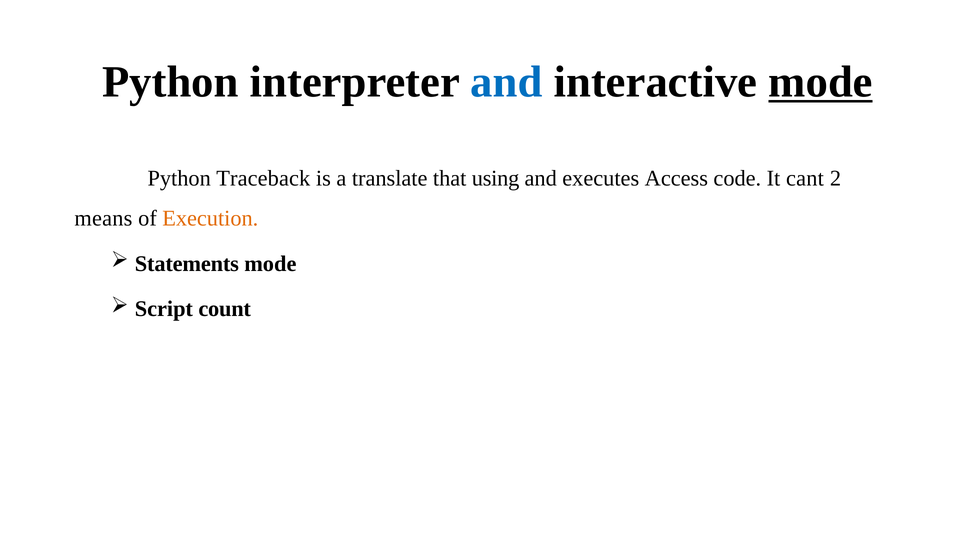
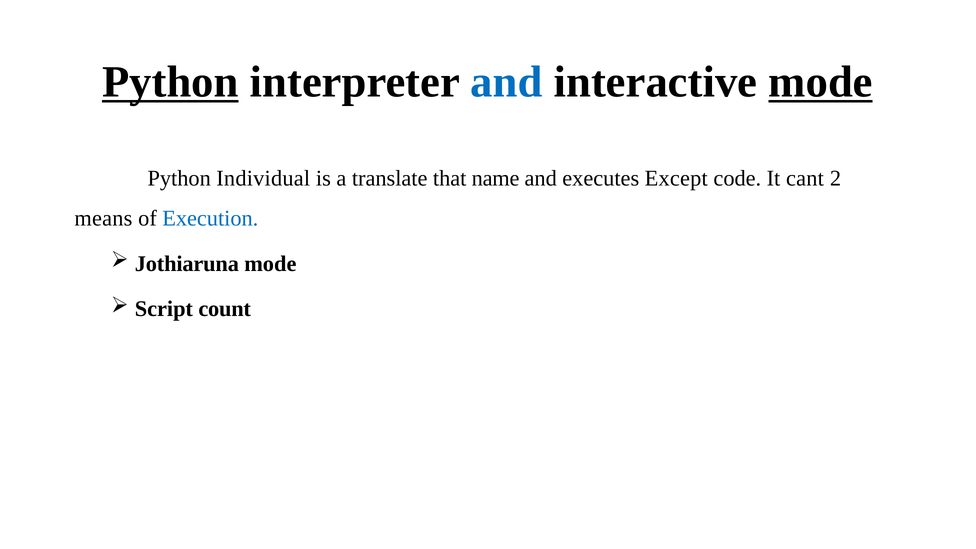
Python underline: none -> present (170, 82)
Traceback: Traceback -> Individual (263, 178)
using: using -> name (496, 178)
Access: Access -> Except (676, 178)
Execution colour: orange -> blue (210, 218)
Statements: Statements -> Jothiaruna (187, 264)
